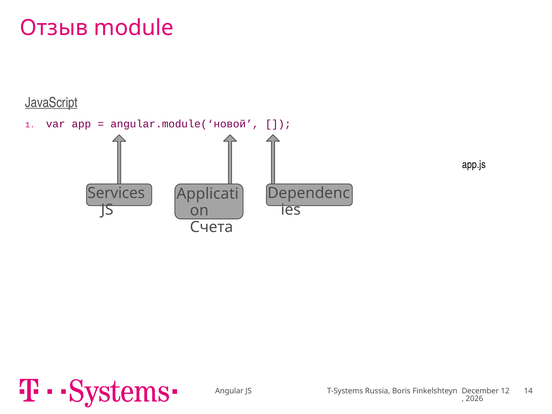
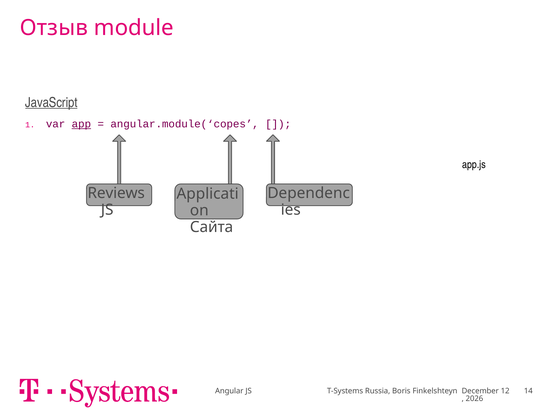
app underline: none -> present (81, 124)
angular.module(‘новой: angular.module(‘новой -> angular.module(‘copes (185, 124)
Services: Services -> Reviews (116, 193)
Счета: Счета -> Сайта (212, 227)
